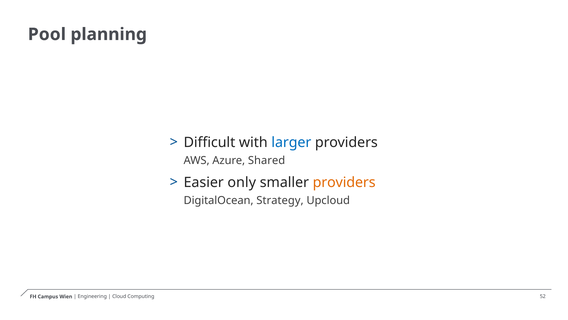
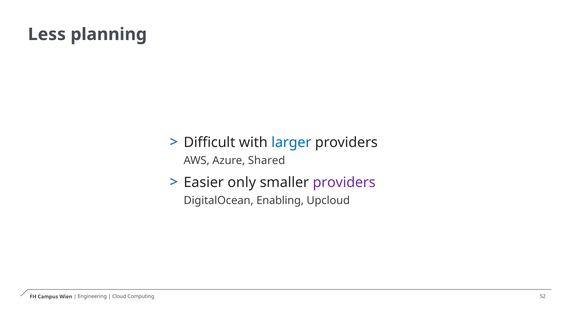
Pool: Pool -> Less (47, 34)
providers colour: orange -> purple (344, 182)
Strategy: Strategy -> Enabling (280, 200)
